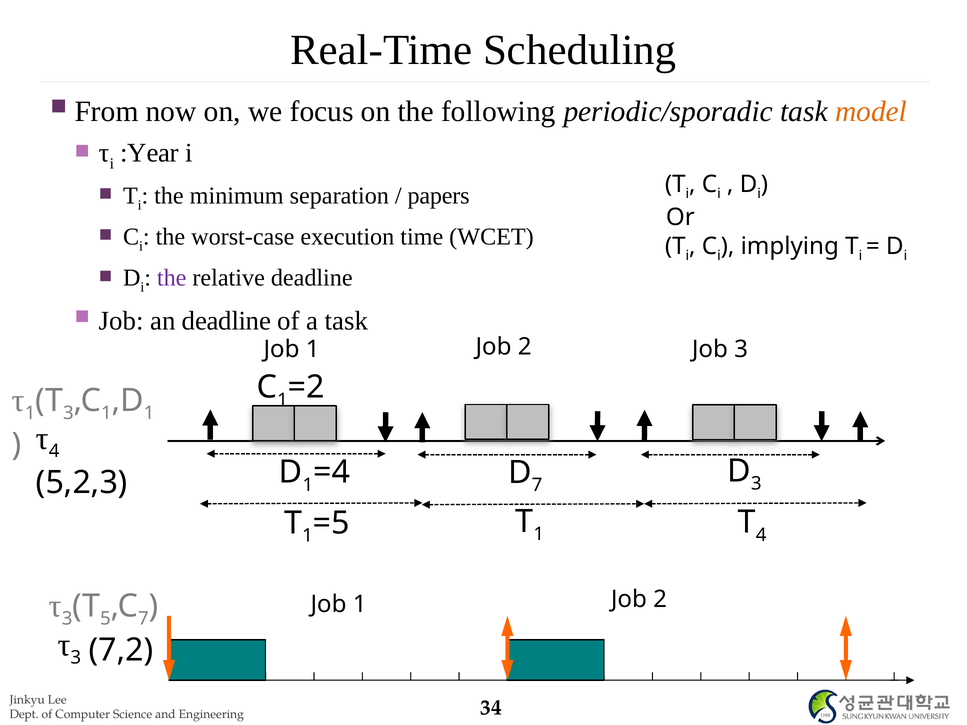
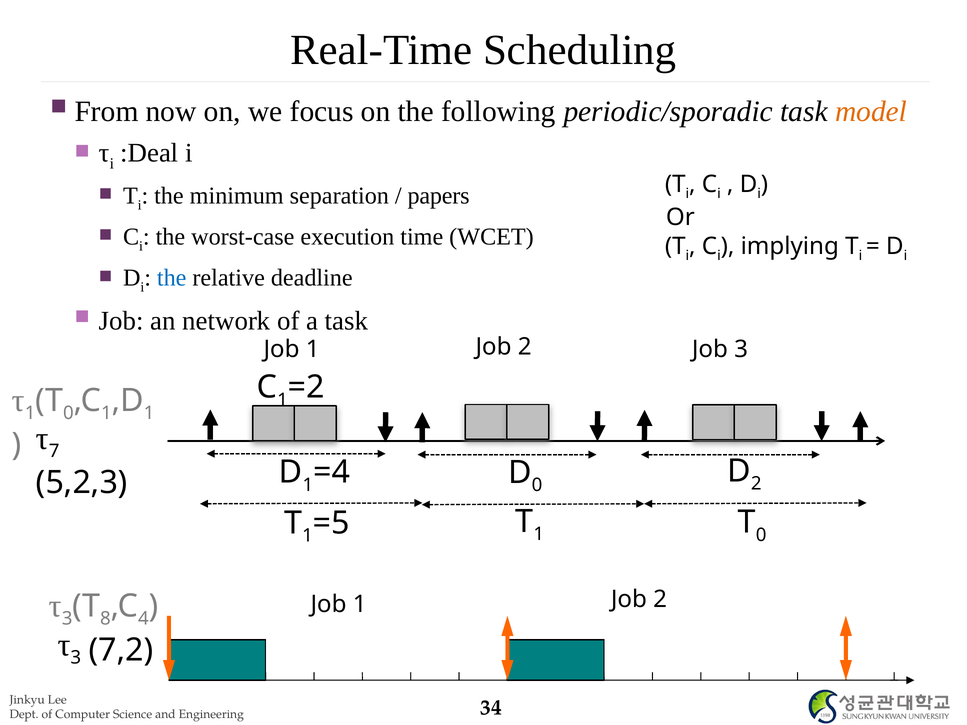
:Year: :Year -> :Deal (149, 153)
the colour: purple -> blue (172, 278)
an deadline: deadline -> network (226, 321)
3: 3 -> 0 (68, 413)
4: 4 -> 7 (54, 451)
7: 7 -> 0 (537, 485)
3: 3 -> 2 (756, 484)
4: 4 -> 0 (761, 535)
5: 5 -> 8 (105, 619)
7: 7 -> 4 (143, 619)
